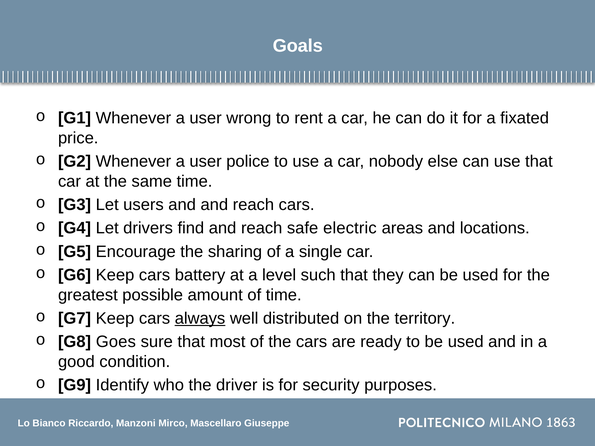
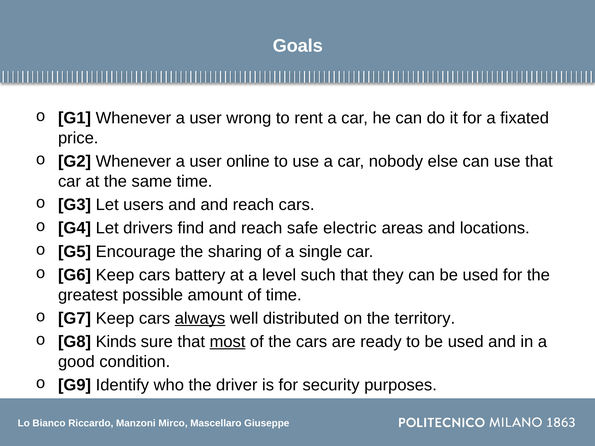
police: police -> online (248, 161)
Goes: Goes -> Kinds (116, 342)
most underline: none -> present (228, 342)
